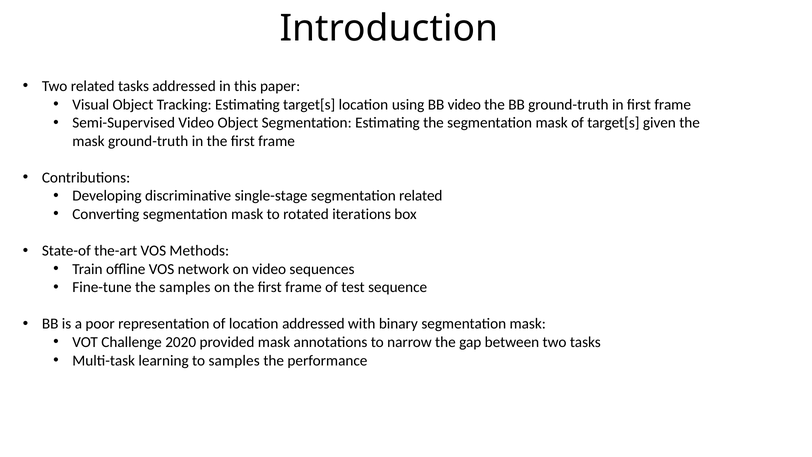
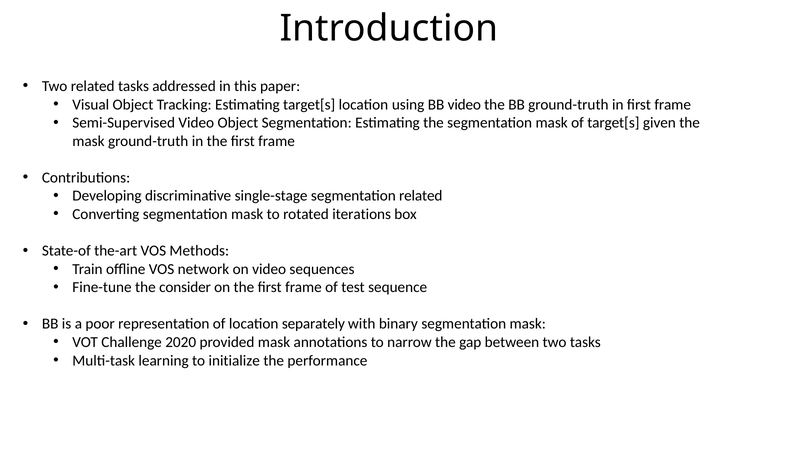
the samples: samples -> consider (185, 287)
location addressed: addressed -> separately (313, 324)
to samples: samples -> initialize (234, 360)
